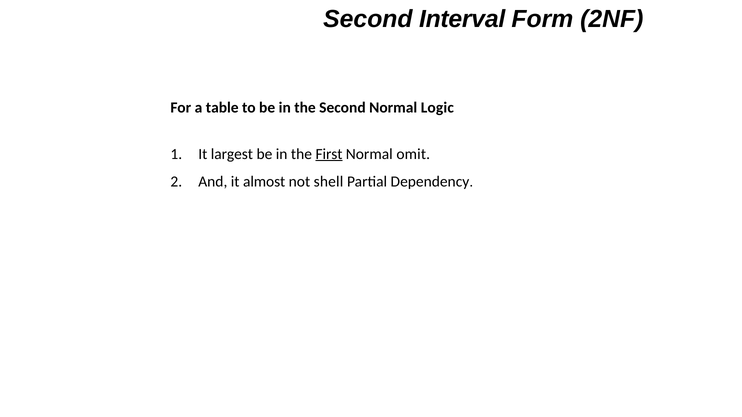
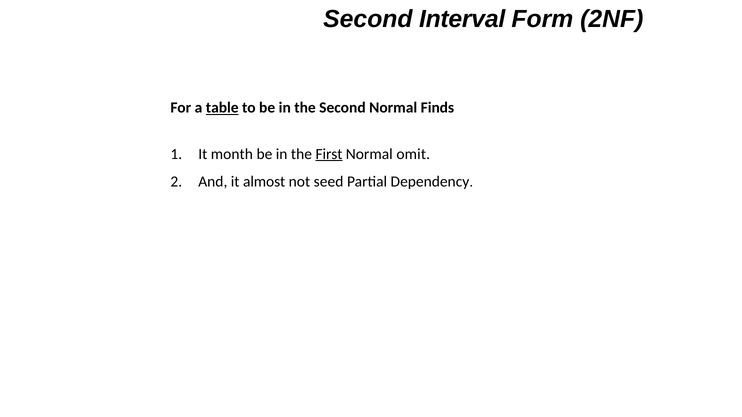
table underline: none -> present (222, 108)
Logic: Logic -> Finds (437, 108)
largest: largest -> month (232, 154)
shell: shell -> seed (329, 182)
